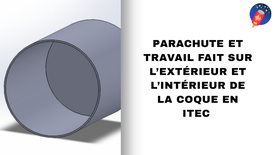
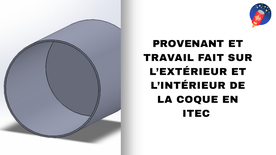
PARACHUTE: PARACHUTE -> PROVENANT (188, 44)
